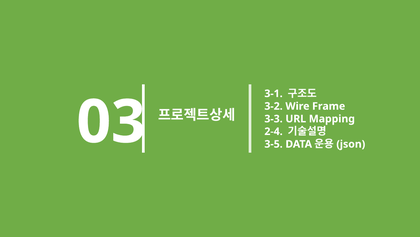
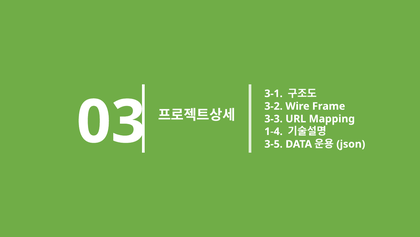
2-4: 2-4 -> 1-4 (274, 131)
